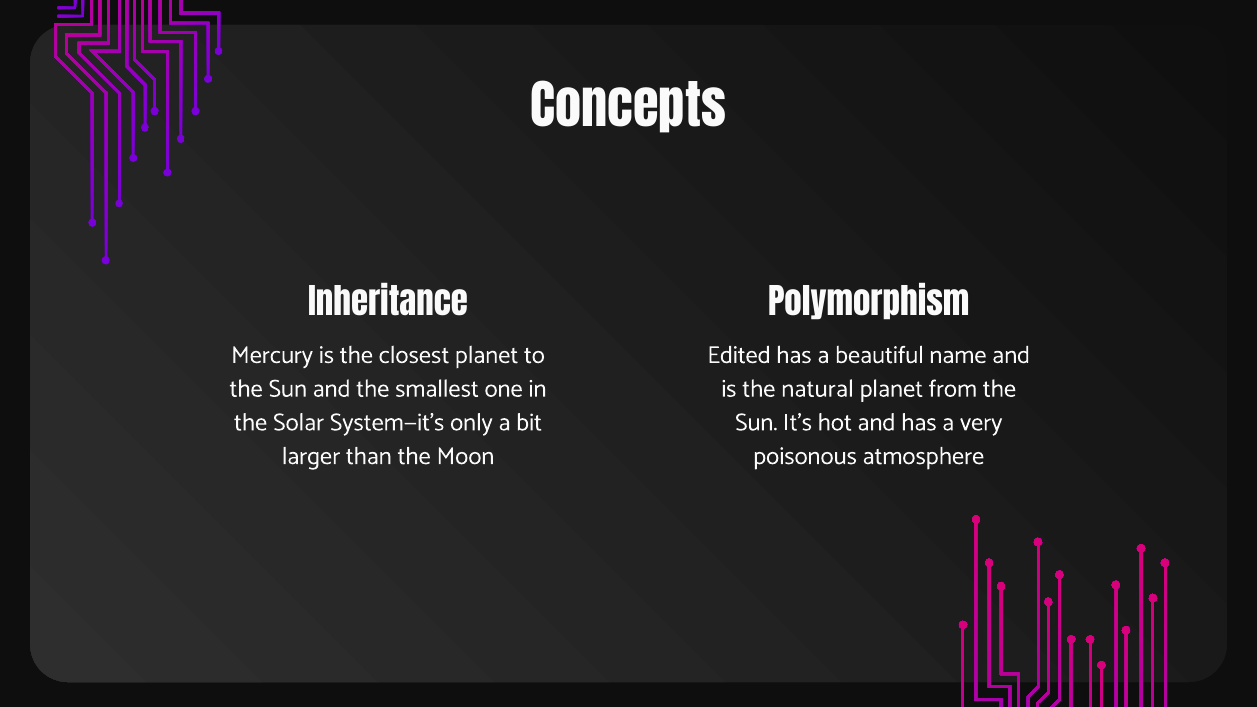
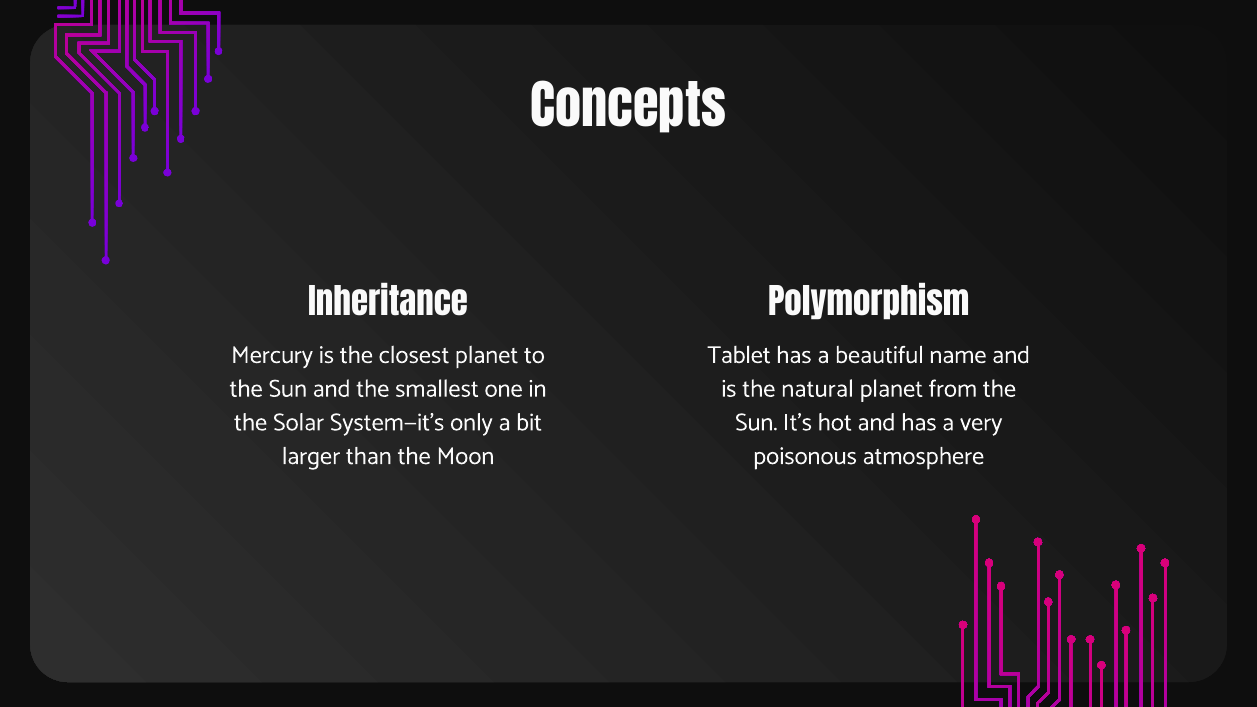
Edited: Edited -> Tablet (739, 355)
